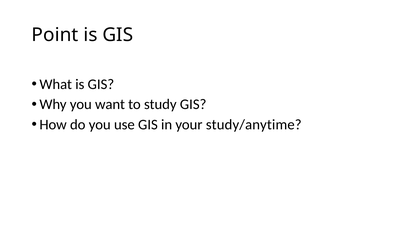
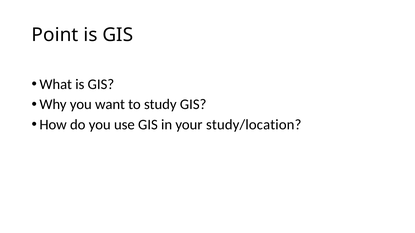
study/anytime: study/anytime -> study/location (254, 125)
